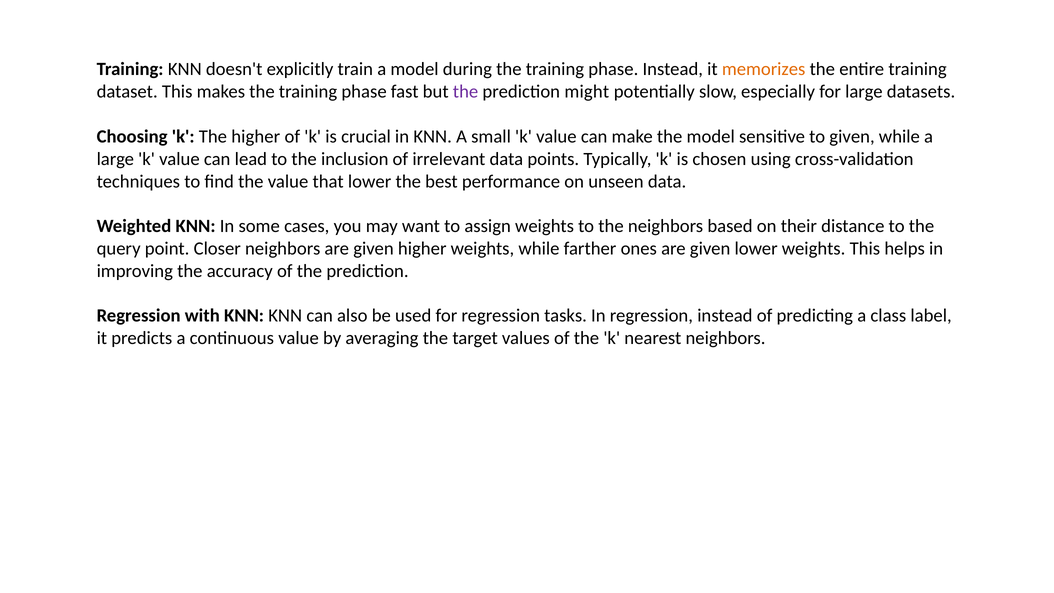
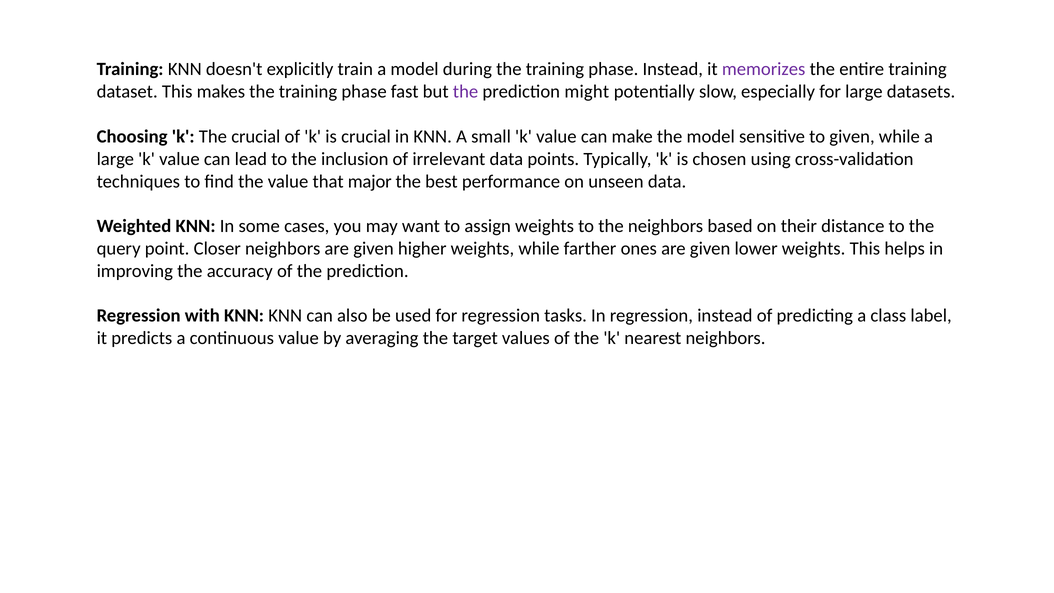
memorizes colour: orange -> purple (764, 69)
The higher: higher -> crucial (256, 136)
that lower: lower -> major (370, 181)
